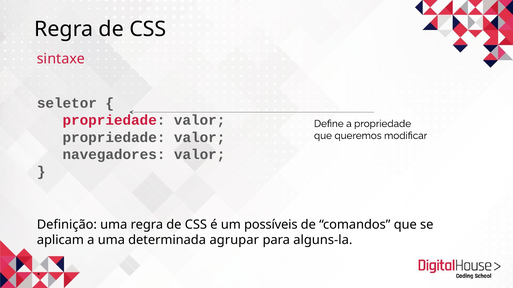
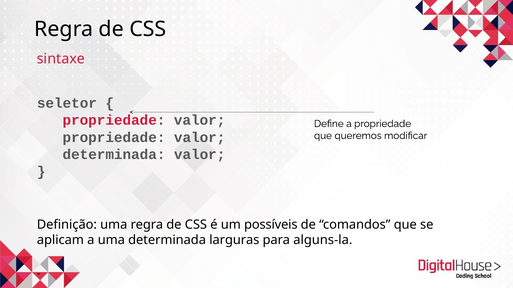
navegadores: navegadores -> determinada (114, 155)
agrupar: agrupar -> larguras (234, 240)
